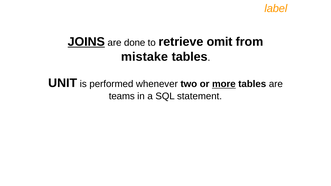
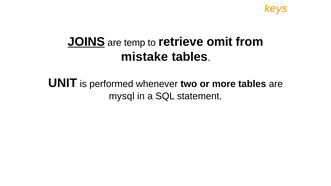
label: label -> keys (276, 9)
done: done -> temp (135, 43)
more underline: present -> none (224, 84)
teams: teams -> mysql (122, 96)
